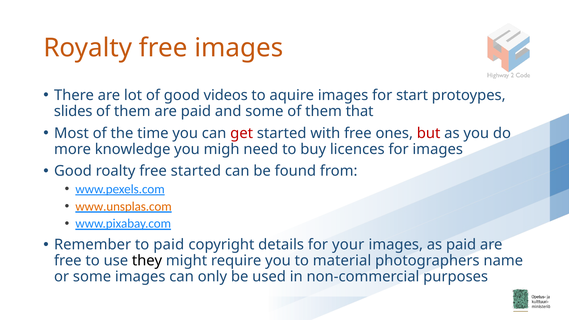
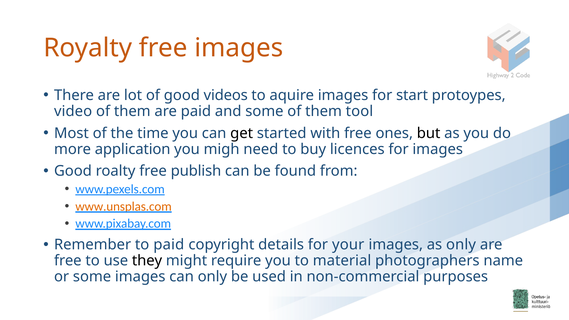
slides: slides -> video (73, 111)
that: that -> tool (359, 111)
get colour: red -> black (242, 133)
but colour: red -> black (429, 133)
knowledge: knowledge -> application (133, 149)
free started: started -> publish (196, 171)
as paid: paid -> only (461, 245)
